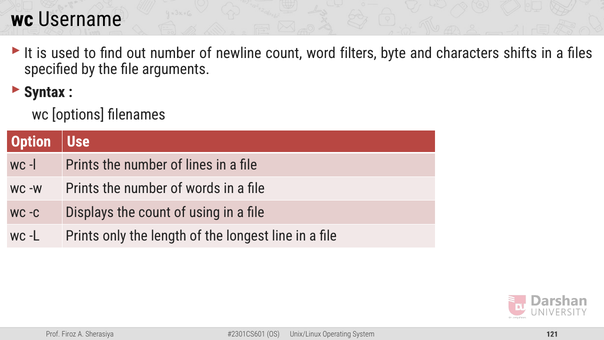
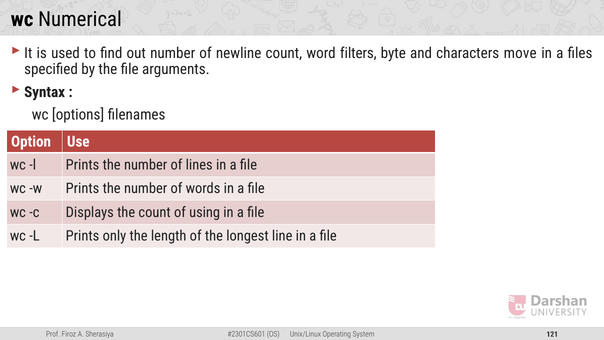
Username: Username -> Numerical (80, 19)
shifts: shifts -> move (520, 53)
